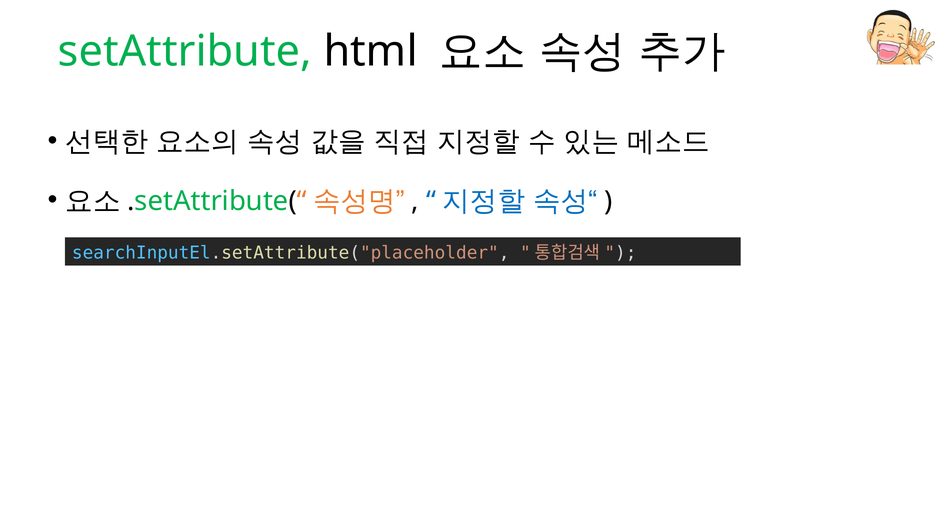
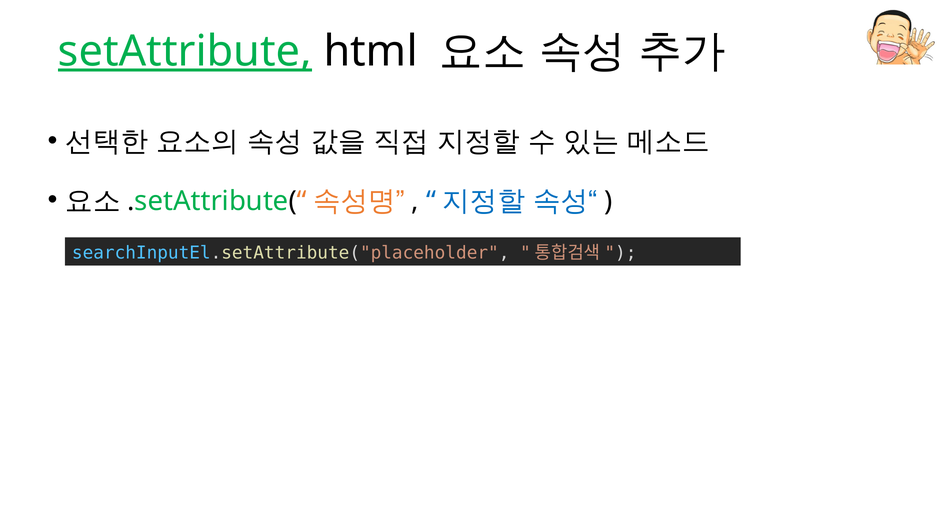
setAttribute underline: none -> present (185, 51)
